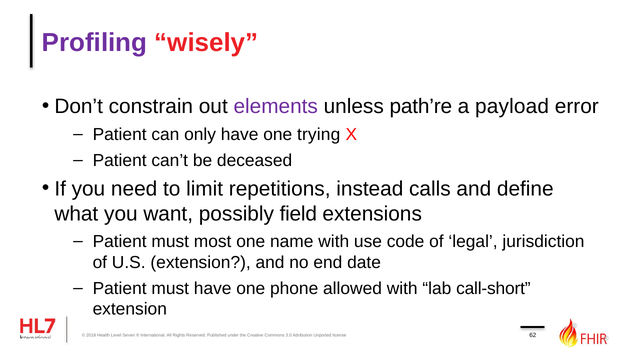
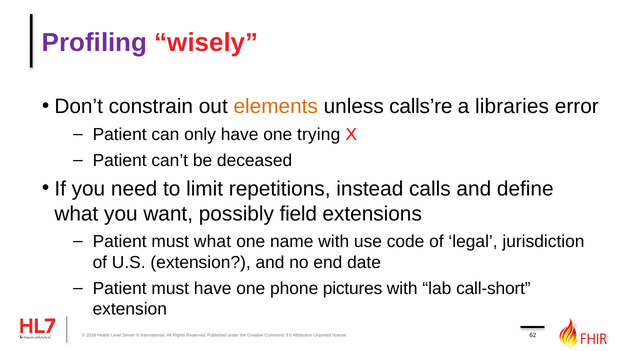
elements colour: purple -> orange (276, 107)
path’re: path’re -> calls’re (421, 107)
payload: payload -> libraries (512, 107)
must most: most -> what (213, 242)
allowed: allowed -> pictures (353, 288)
